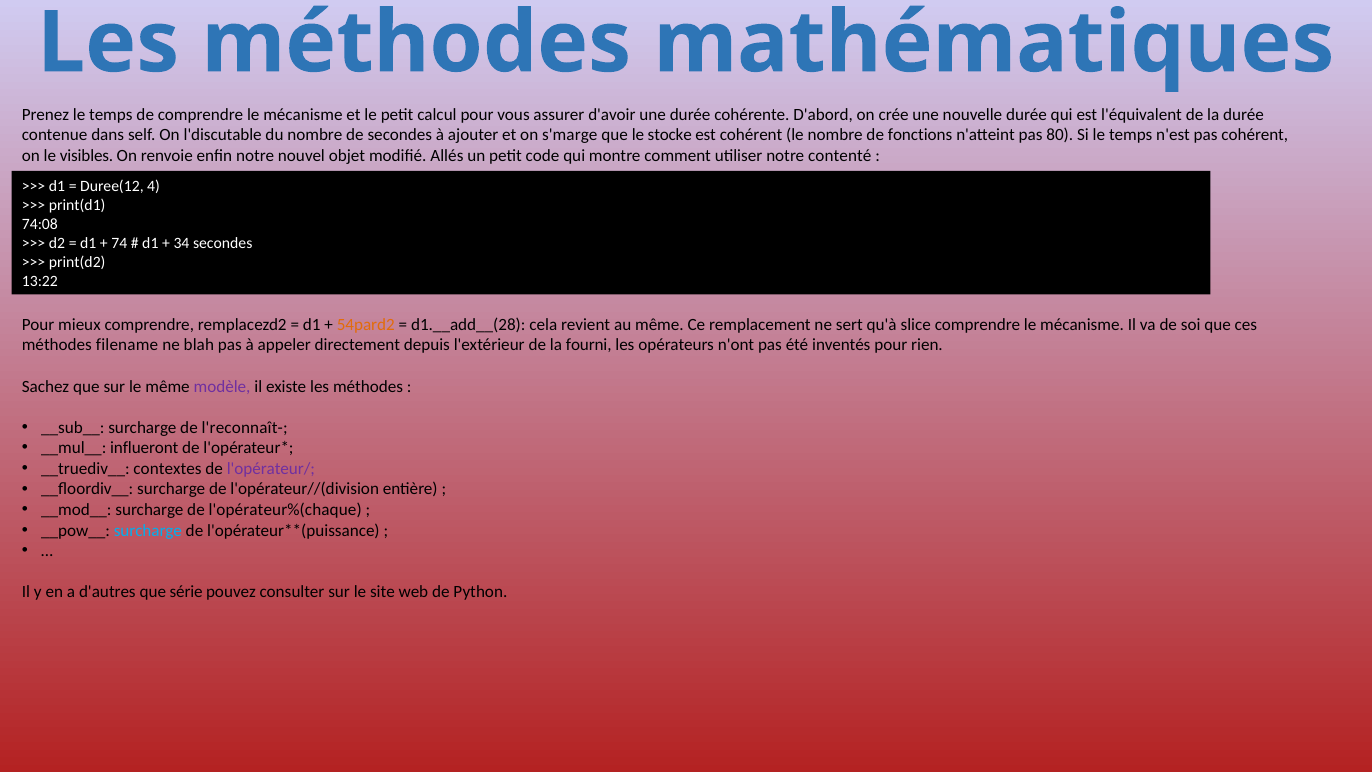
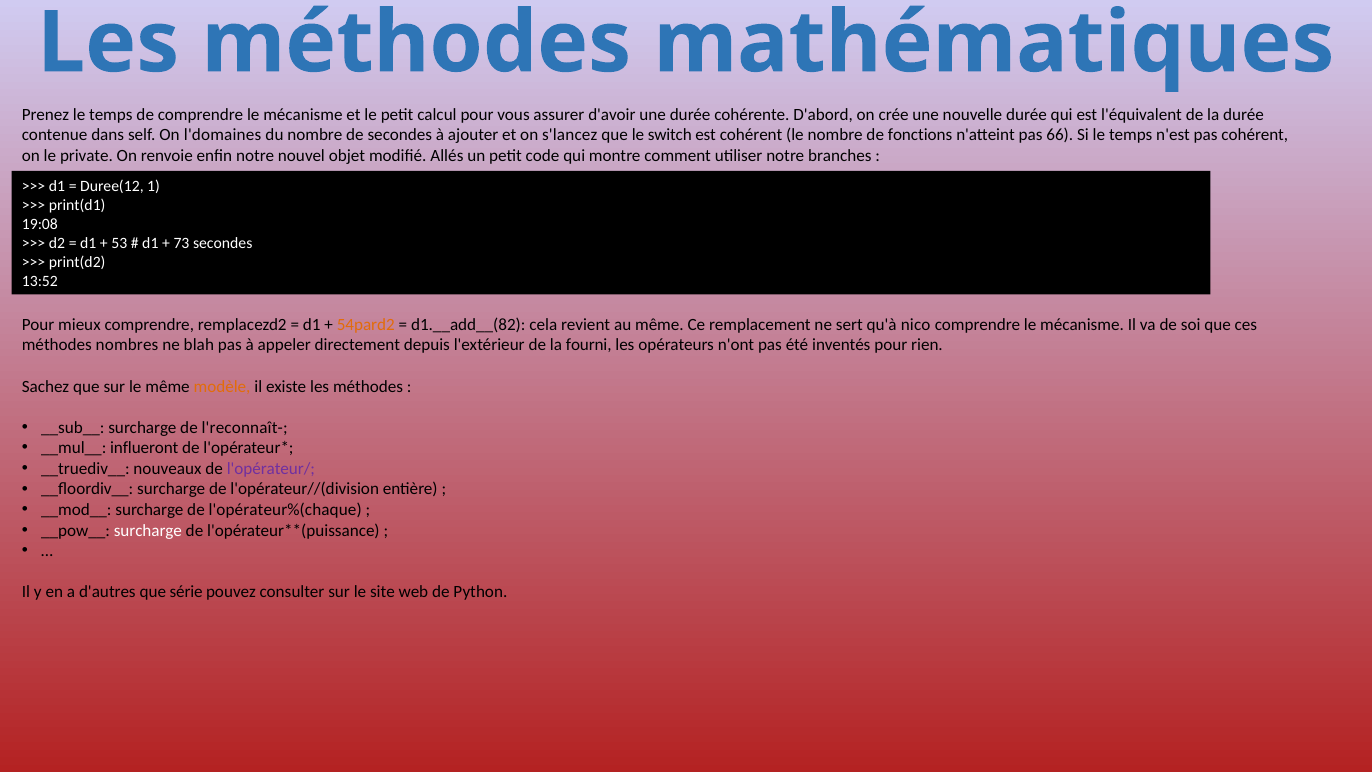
l'discutable: l'discutable -> l'domaines (223, 135)
s'marge: s'marge -> s'lancez (570, 135)
stocke: stocke -> switch (670, 135)
80: 80 -> 66 (1060, 135)
visibles: visibles -> private (86, 156)
contenté: contenté -> branches (840, 156)
4: 4 -> 1 (154, 186)
74:08: 74:08 -> 19:08 (40, 224)
74: 74 -> 53 (119, 243)
34: 34 -> 73 (181, 243)
13:22: 13:22 -> 13:52 (40, 281)
d1.__add__(28: d1.__add__(28 -> d1.__add__(82 (468, 325)
slice: slice -> nico (916, 325)
filename: filename -> nombres (127, 345)
modèle colour: purple -> orange (222, 386)
contextes: contextes -> nouveaux (168, 469)
surcharge colour: light blue -> white (148, 530)
